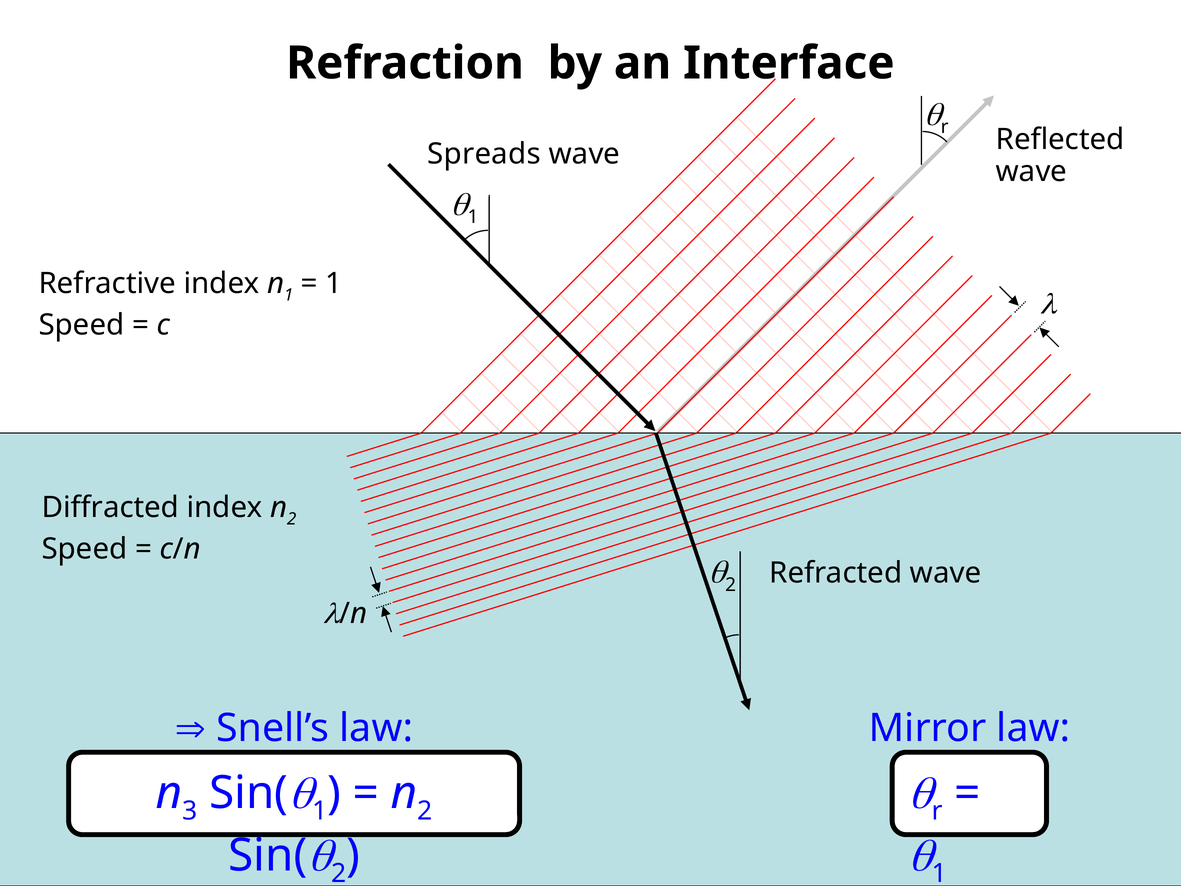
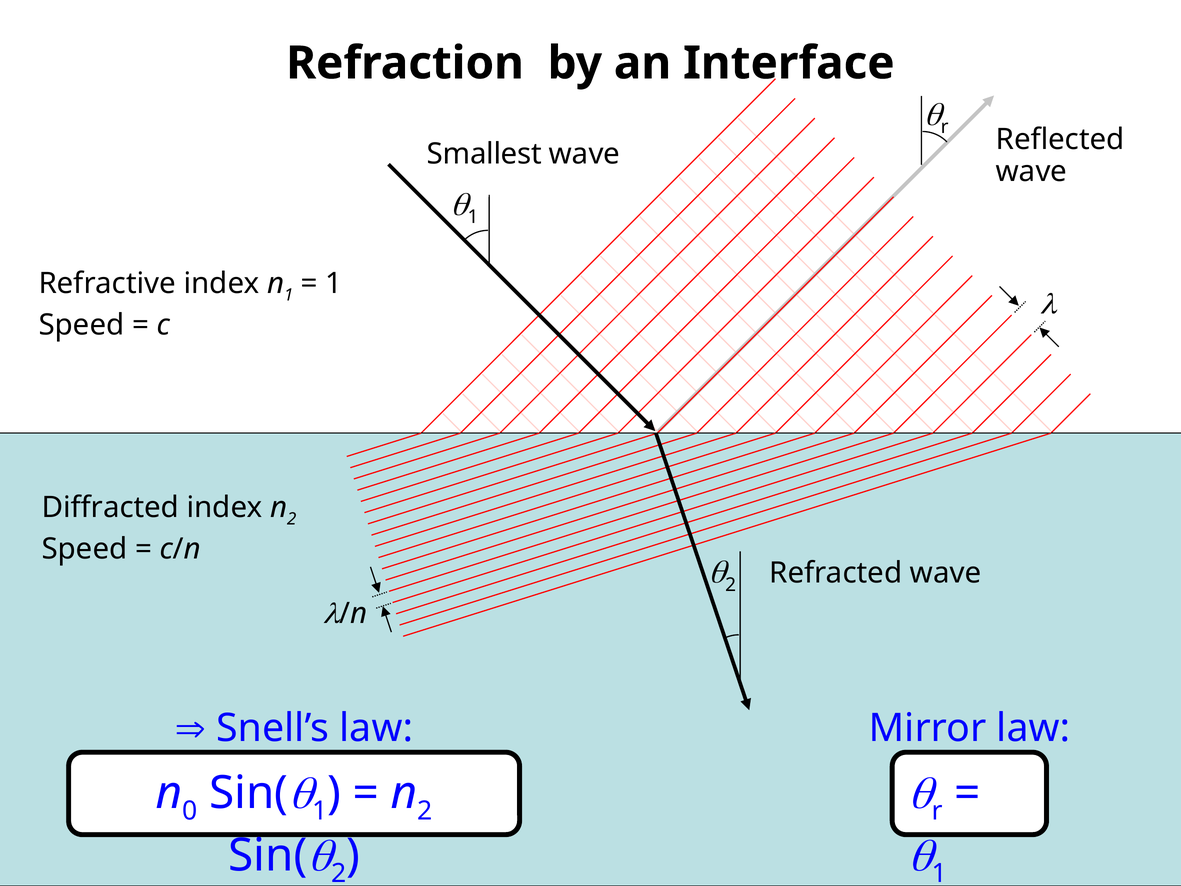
Spreads: Spreads -> Smallest (484, 154)
3: 3 -> 0 (190, 811)
